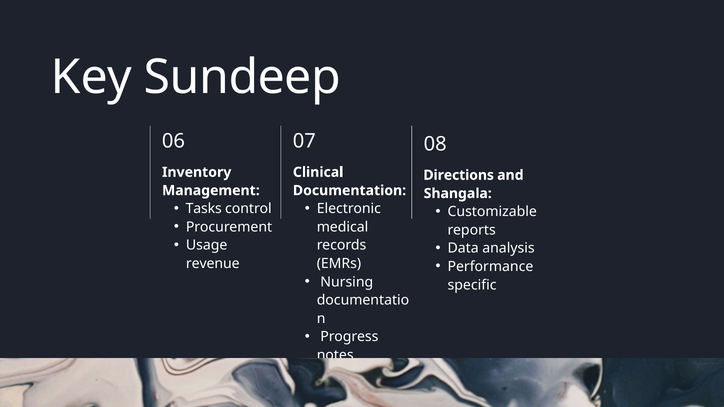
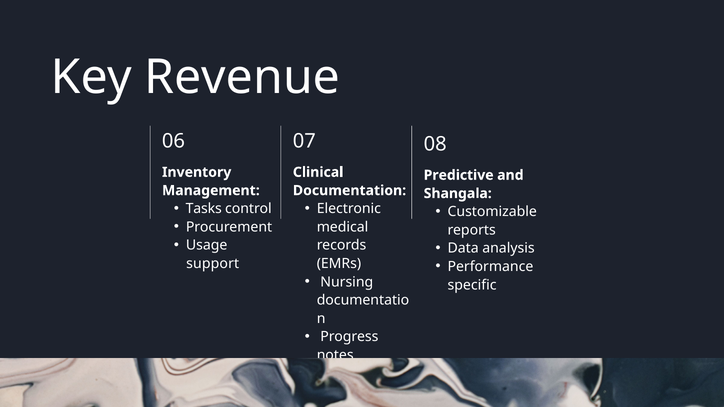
Sundeep: Sundeep -> Revenue (242, 78)
Directions: Directions -> Predictive (459, 175)
revenue: revenue -> support (213, 264)
